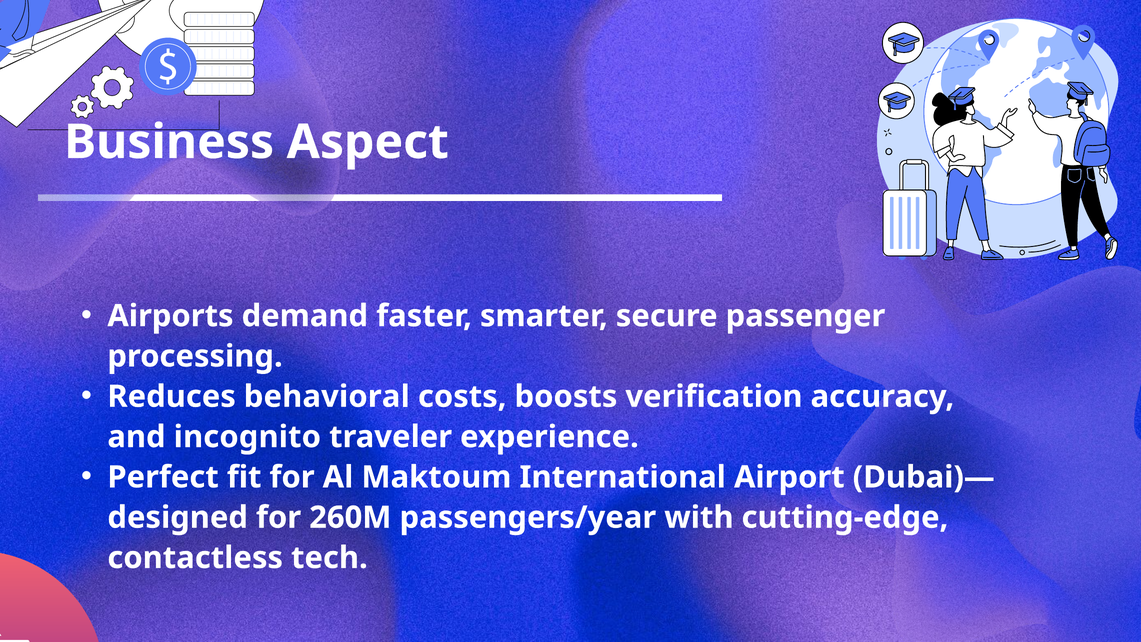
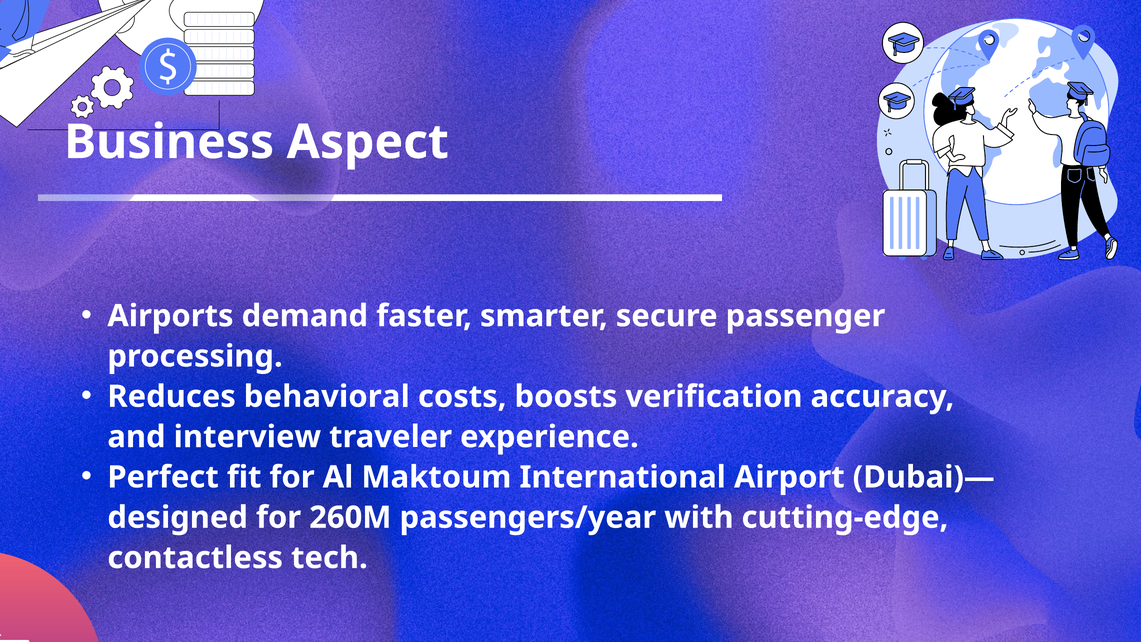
incognito: incognito -> interview (247, 437)
